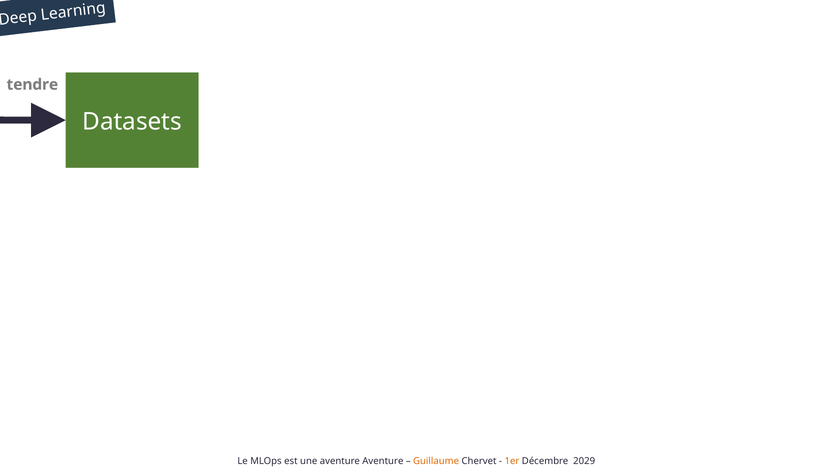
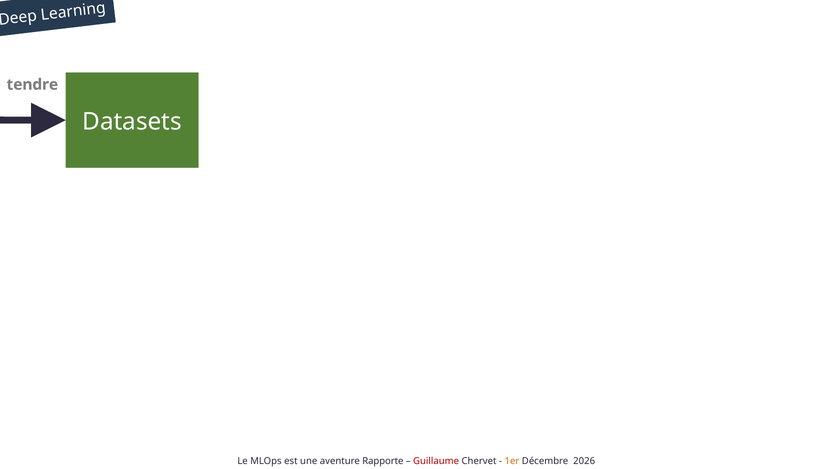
aventure Aventure: Aventure -> Rapporte (383, 461)
Guillaume colour: orange -> red (436, 461)
2029: 2029 -> 2026 (584, 461)
